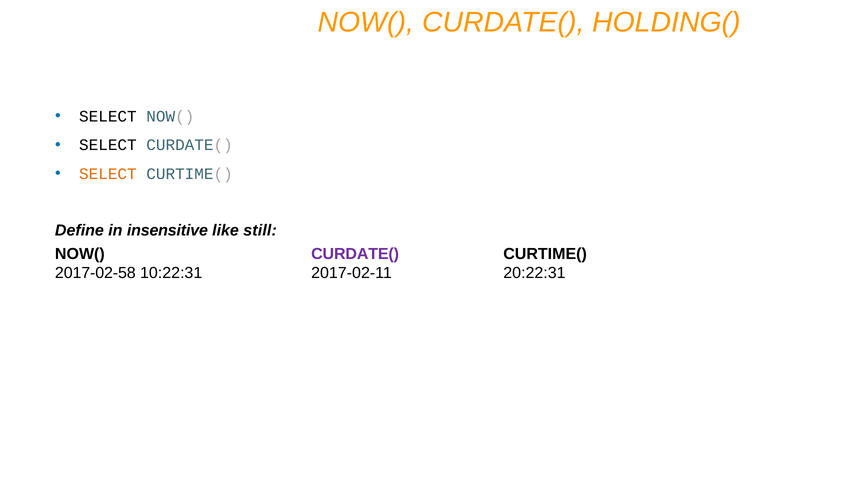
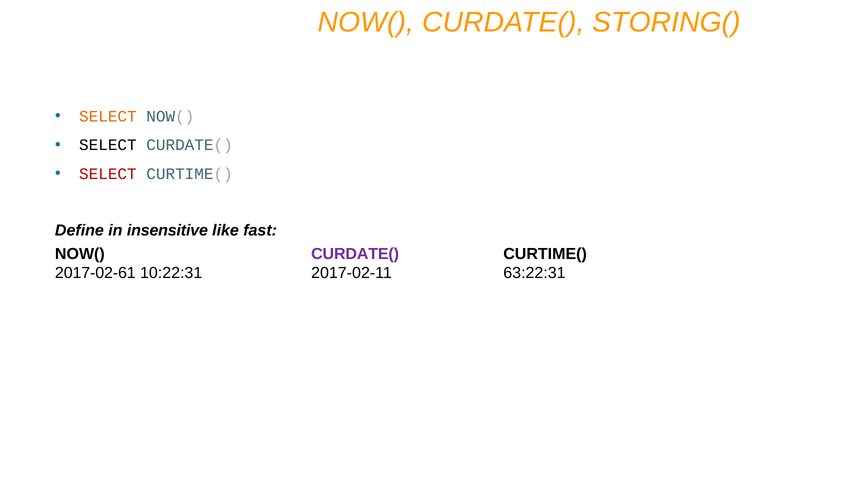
HOLDING(: HOLDING( -> STORING( (666, 22)
SELECT colour: black -> orange (108, 116)
SELECT colour: orange -> red (108, 174)
still: still -> fast (260, 230)
2017-02-58: 2017-02-58 -> 2017-02-61 (95, 273)
20:22:31: 20:22:31 -> 63:22:31 (534, 273)
